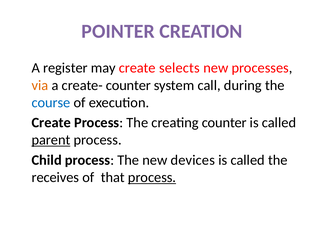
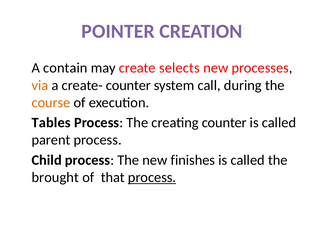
register: register -> contain (65, 68)
course colour: blue -> orange (51, 103)
Create: Create -> Tables (51, 123)
parent underline: present -> none (51, 140)
devices: devices -> finishes (193, 160)
receives: receives -> brought (55, 177)
